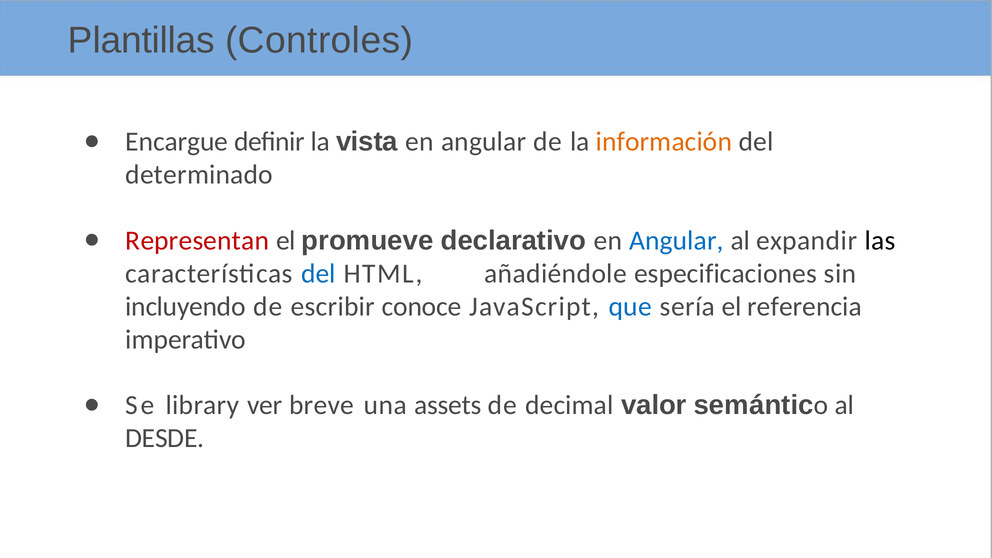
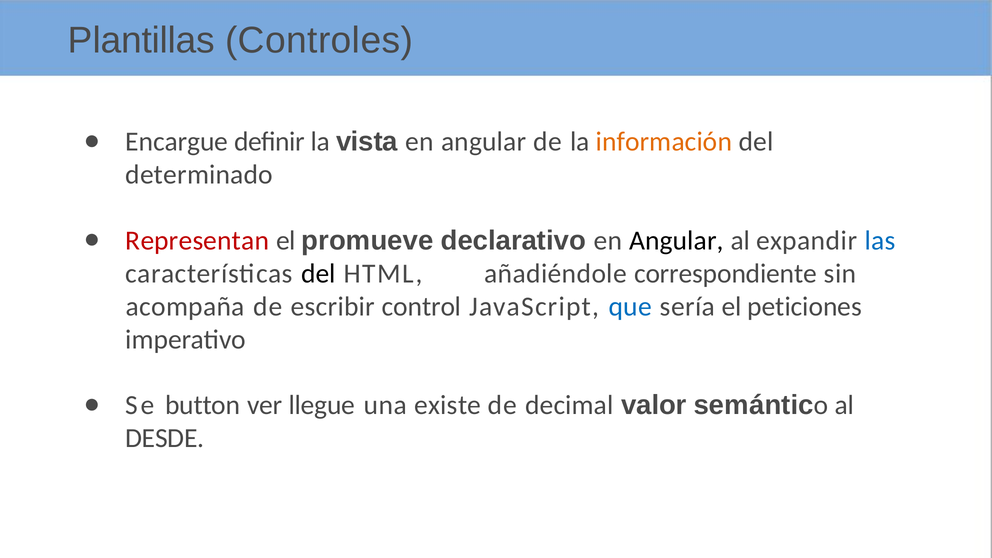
Angular colour: blue -> black (676, 240)
las colour: black -> blue (880, 240)
del colour: blue -> black (318, 274)
especificaciones: especificaciones -> correspondiente (726, 274)
incluyendo: incluyendo -> acompaña (185, 307)
conoce: conoce -> control (422, 307)
referencia: referencia -> peticiones (805, 307)
library: library -> button (203, 405)
breve: breve -> llegue (322, 405)
assets: assets -> existe (448, 405)
